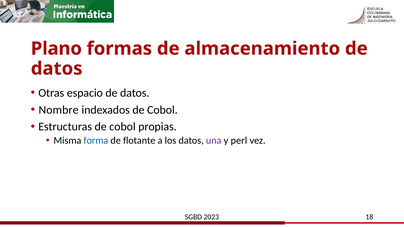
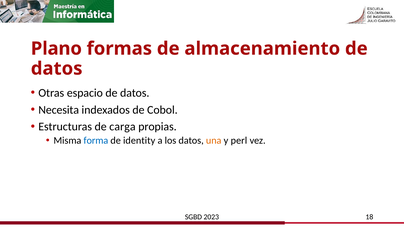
Nombre: Nombre -> Necesita (59, 110)
Estructuras de cobol: cobol -> carga (122, 127)
flotante: flotante -> identity (139, 141)
una colour: purple -> orange (214, 141)
